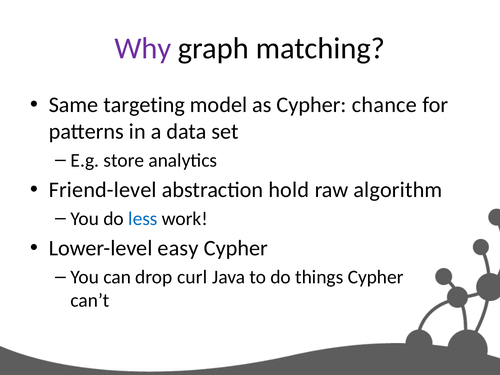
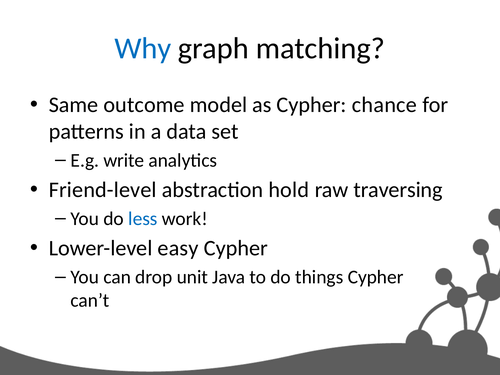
Why colour: purple -> blue (143, 48)
targeting: targeting -> outcome (144, 105)
store: store -> write (124, 160)
algorithm: algorithm -> traversing (398, 190)
curl: curl -> unit (192, 277)
